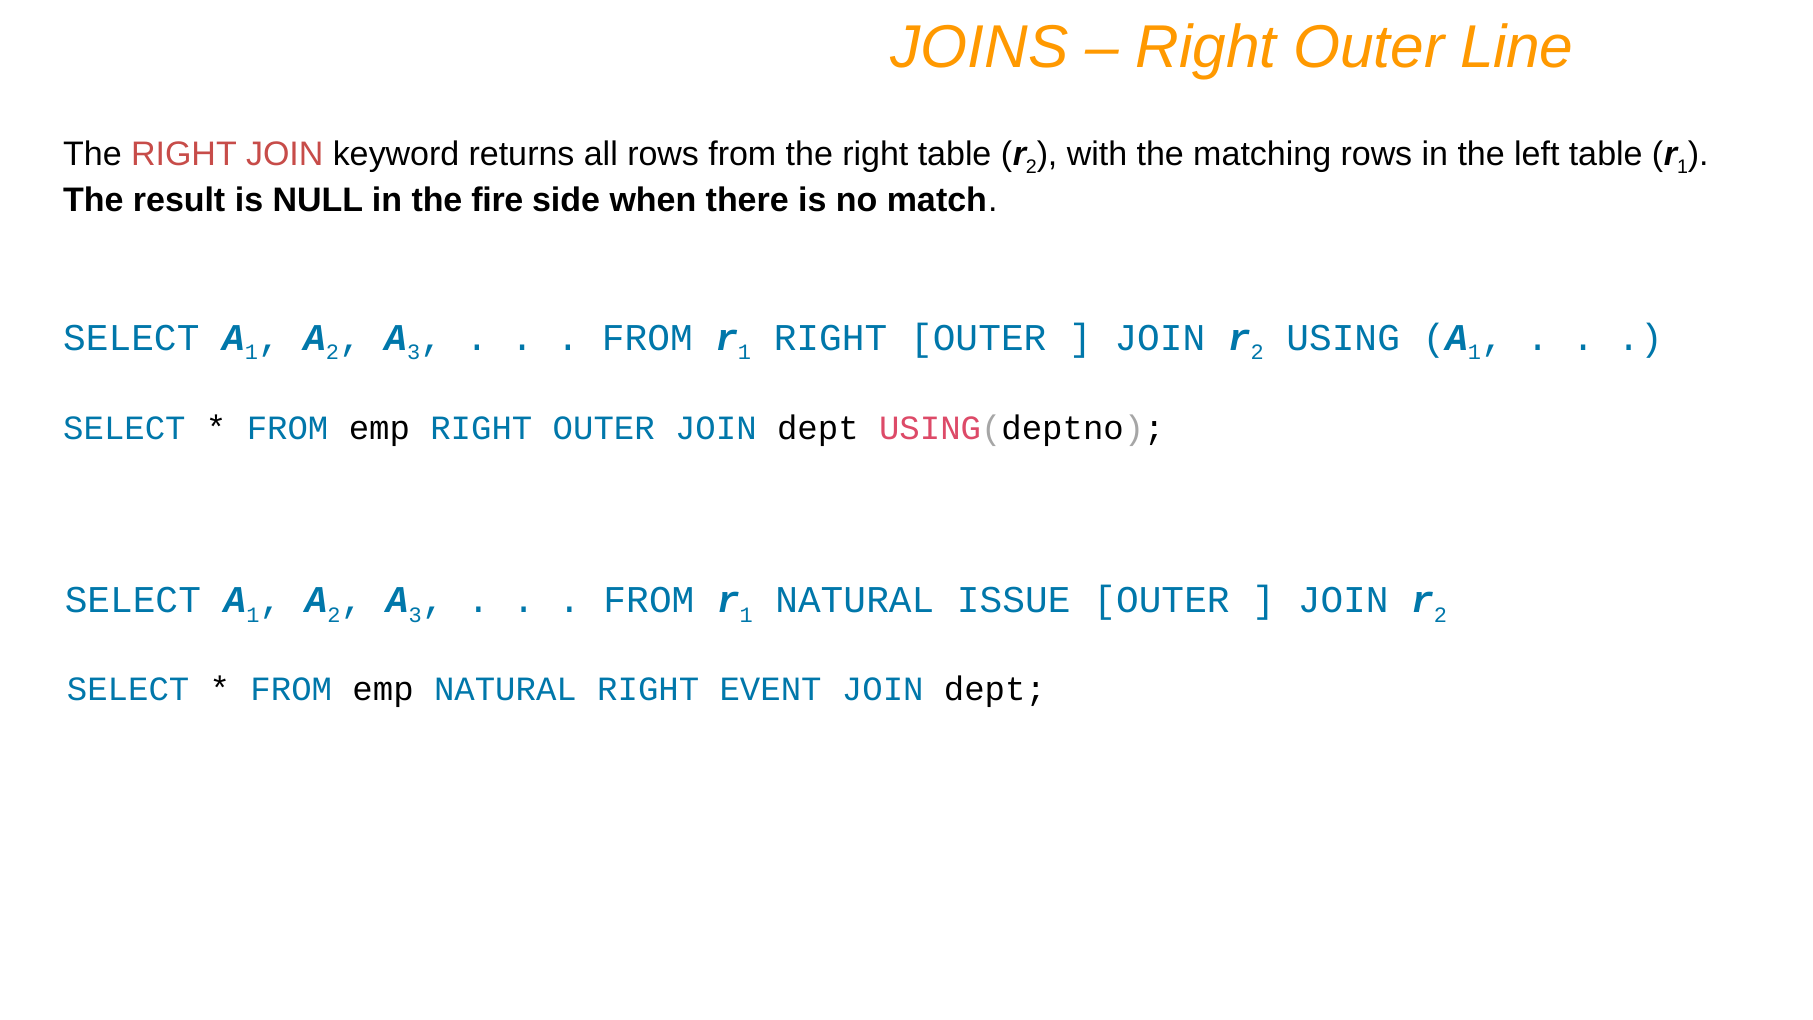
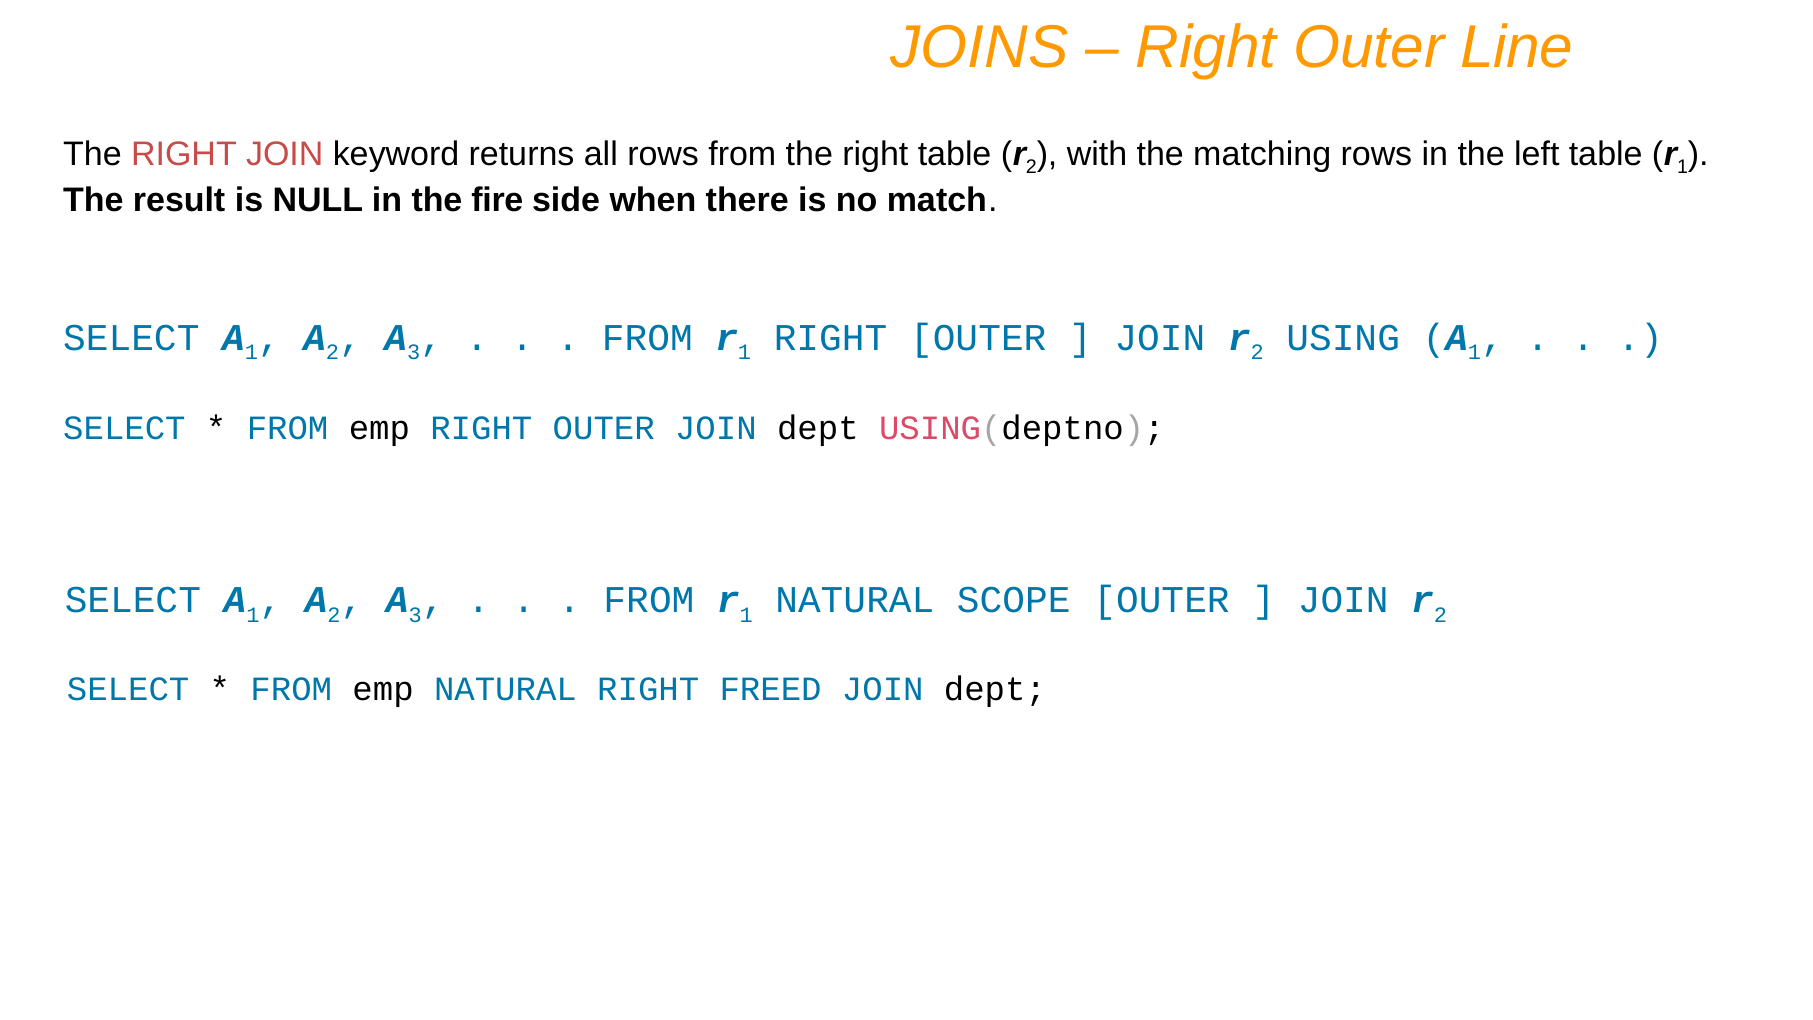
ISSUE: ISSUE -> SCOPE (1014, 600)
EVENT: EVENT -> FREED (771, 689)
